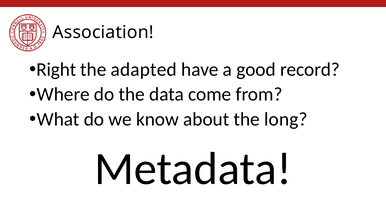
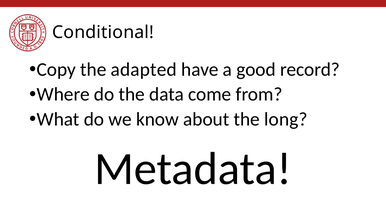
Association: Association -> Conditional (103, 32)
Right: Right -> Copy (56, 70)
